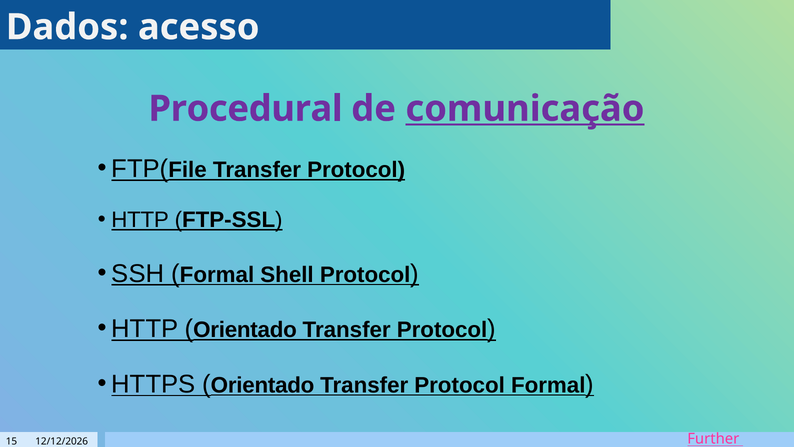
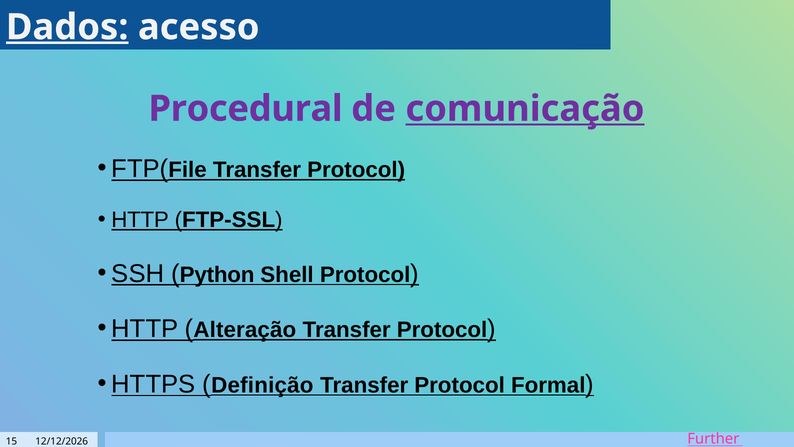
Dados underline: none -> present (67, 27)
Formal: Formal -> Python (217, 274)
Orientado: Orientado -> Alteração (245, 330)
Orientado: Orientado -> Definição (262, 385)
